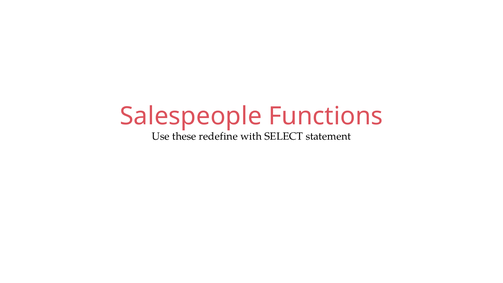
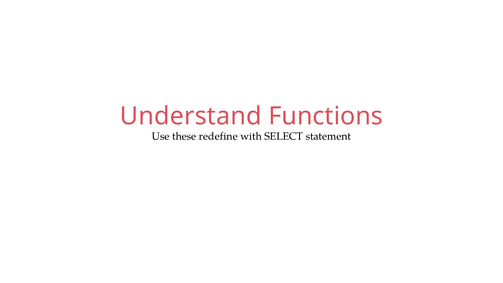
Salespeople: Salespeople -> Understand (191, 116)
